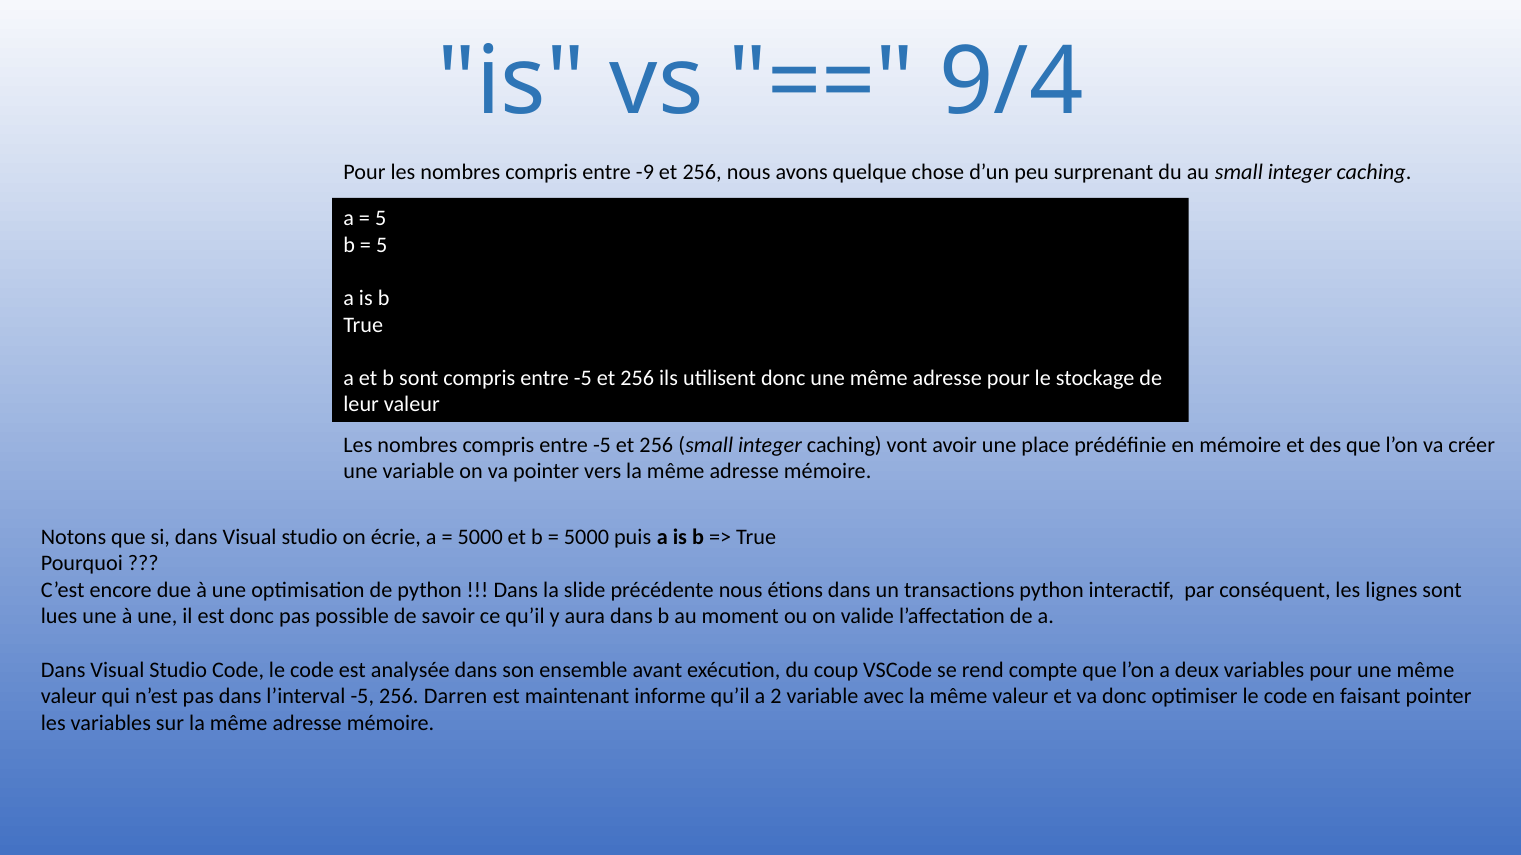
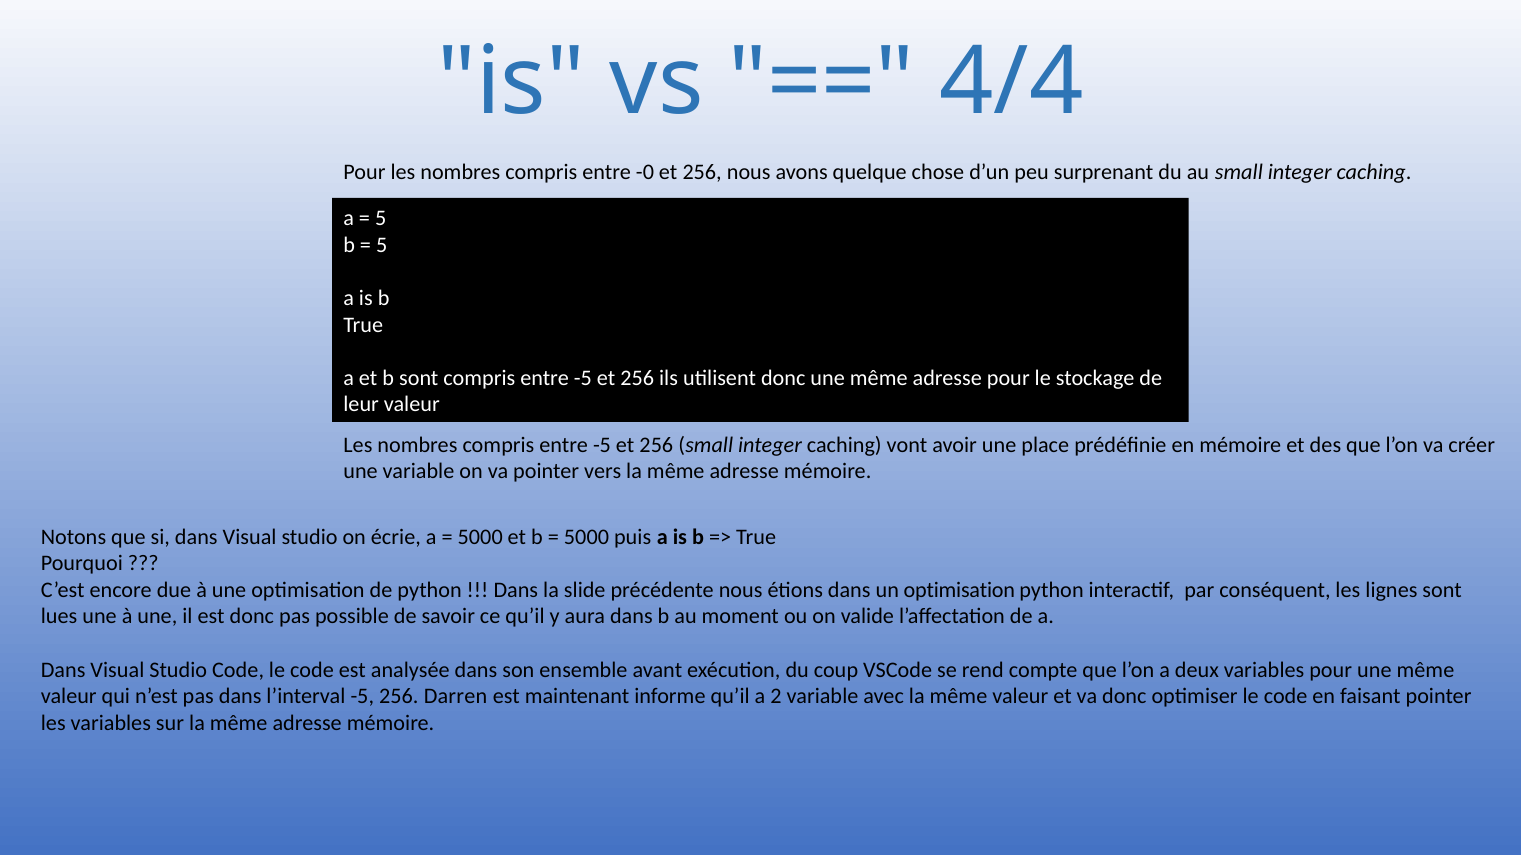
9/4: 9/4 -> 4/4 (1011, 82)
-9: -9 -> -0 (645, 172)
un transactions: transactions -> optimisation (959, 590)
